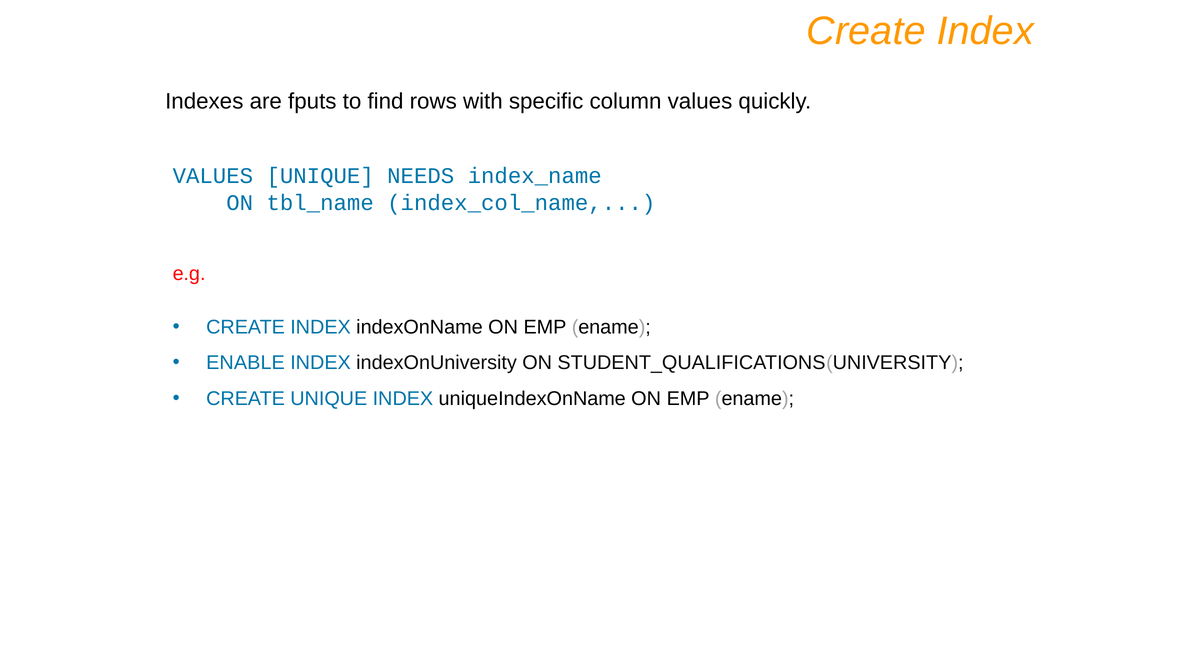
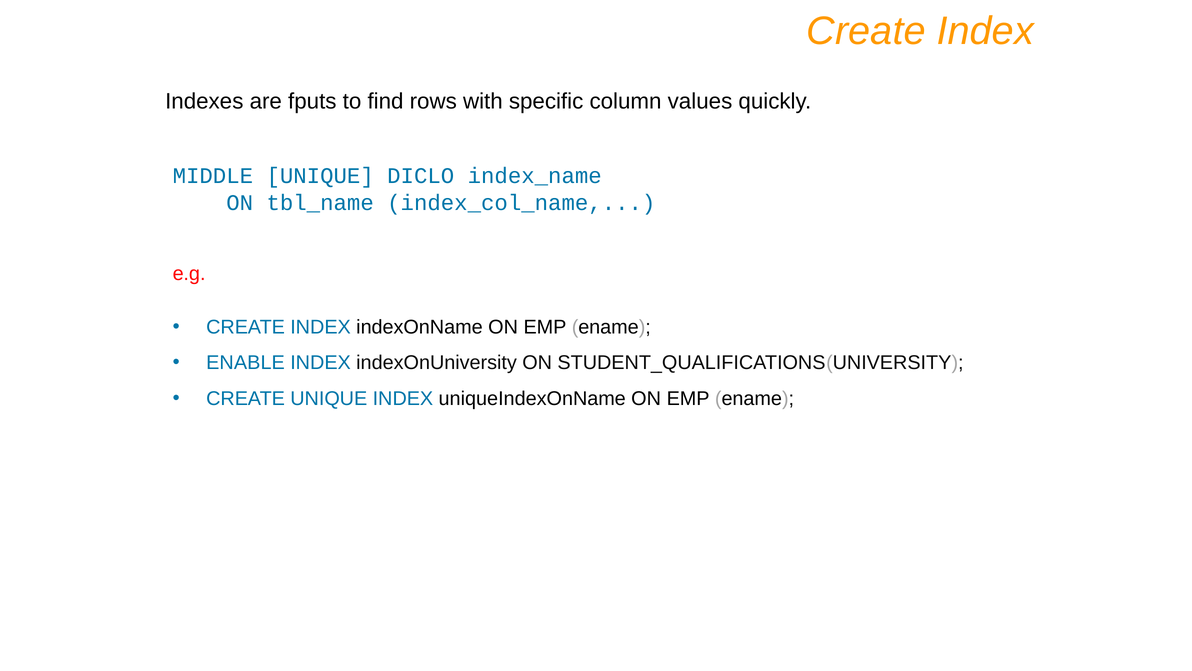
VALUES: VALUES -> MIDDLE (213, 176)
NEEDS: NEEDS -> DICLO (421, 176)
